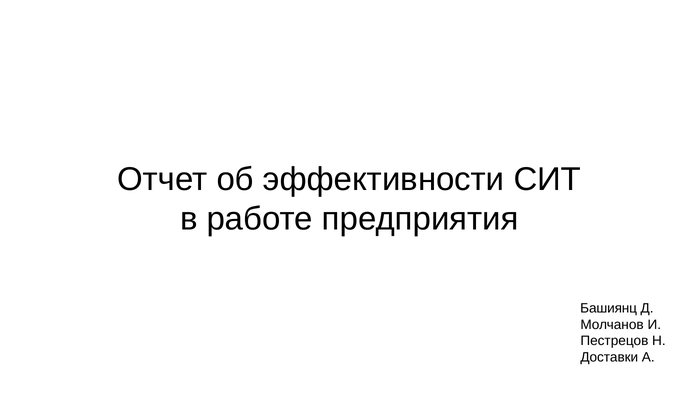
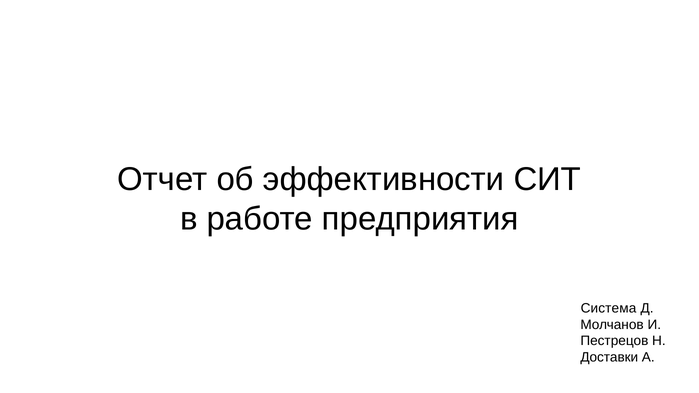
Башиянц: Башиянц -> Система (608, 308)
